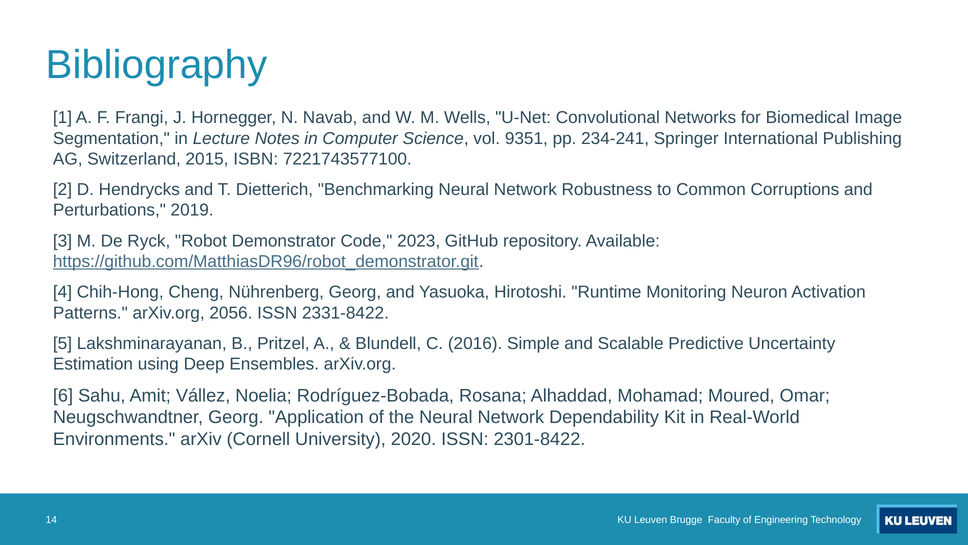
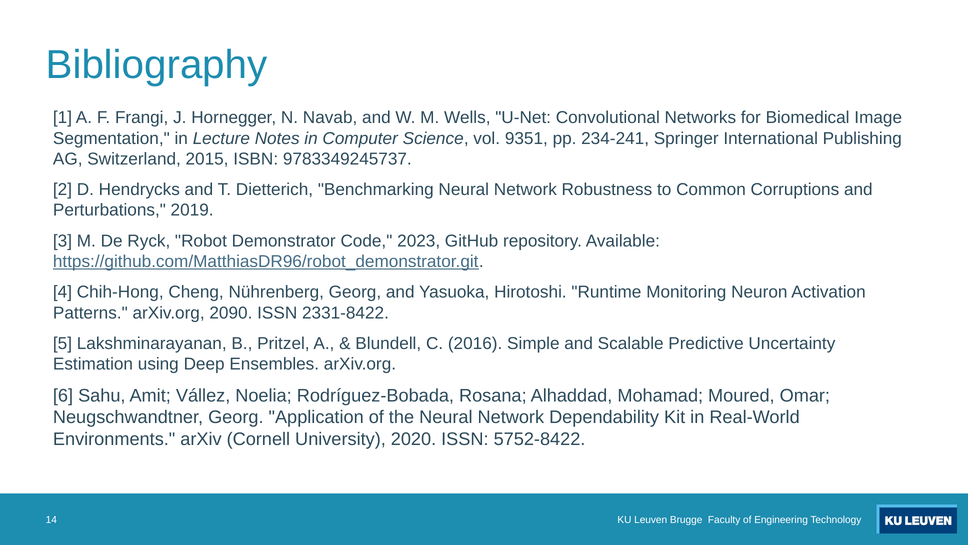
7221743577100: 7221743577100 -> 9783349245737 (347, 159)
2056: 2056 -> 2090 (231, 313)
2301-8422: 2301-8422 -> 5752-8422 (540, 439)
